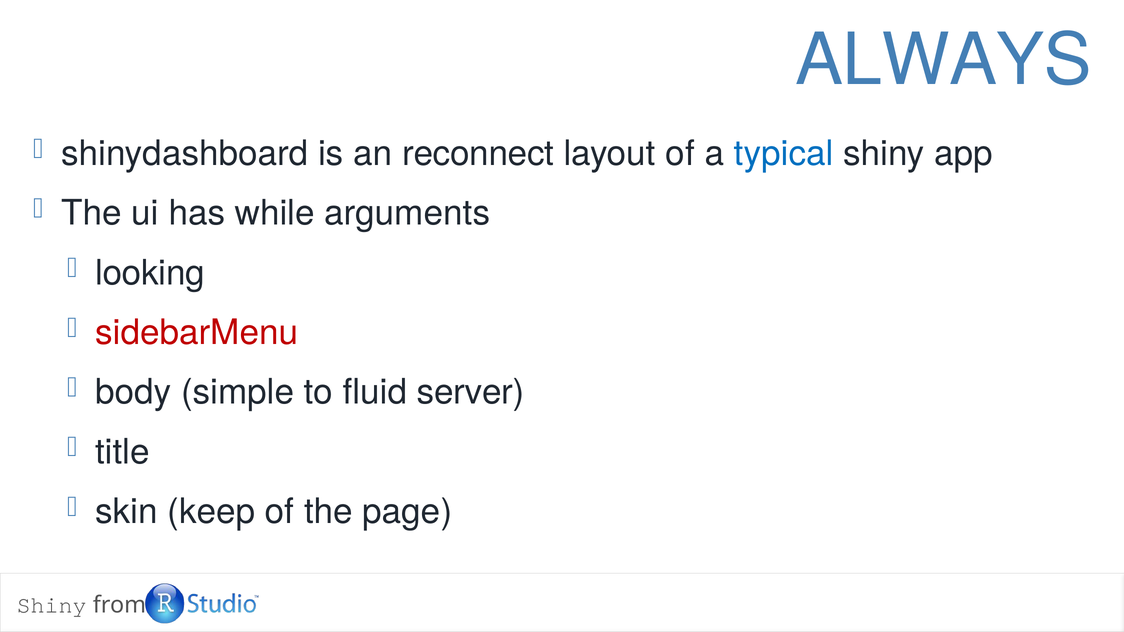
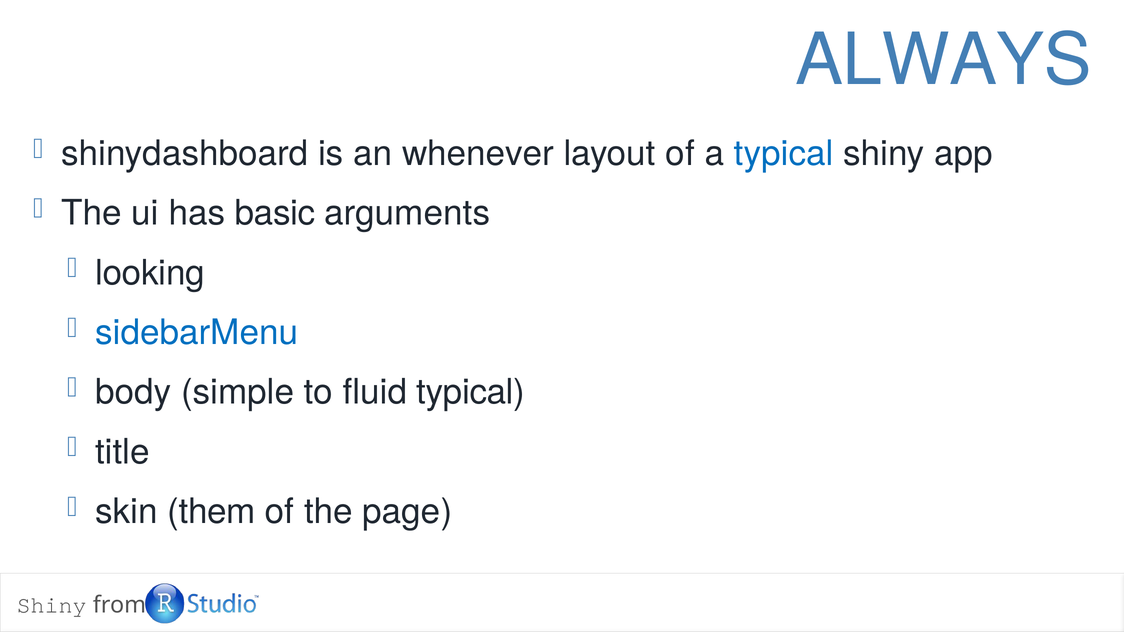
reconnect: reconnect -> whenever (478, 154)
while: while -> basic (275, 213)
sidebarMenu colour: red -> blue (197, 333)
fluid server: server -> typical (471, 393)
keep: keep -> them (211, 512)
